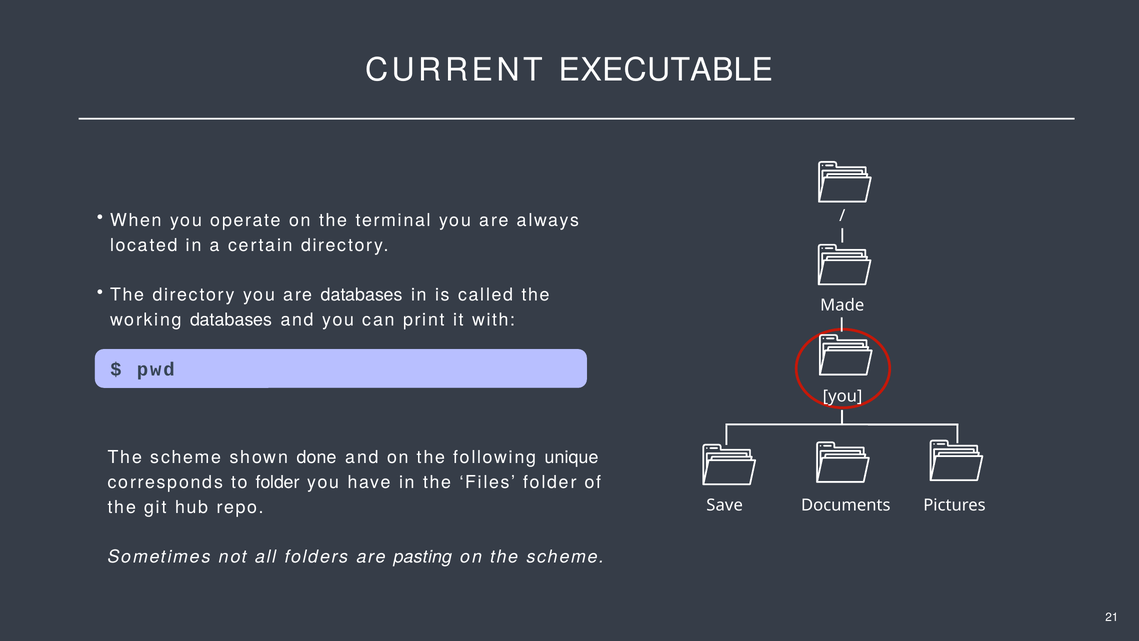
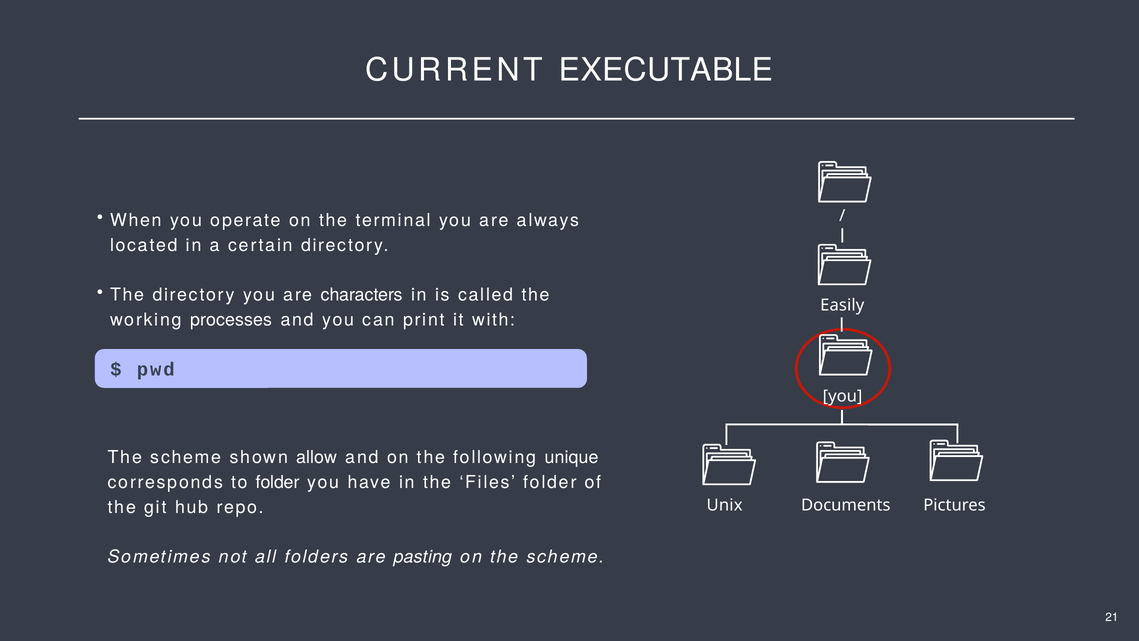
are databases: databases -> characters (362, 295)
Made: Made -> Easily (842, 305)
working databases: databases -> processes (231, 320)
done: done -> allow (317, 457)
Save: Save -> Unix (725, 505)
